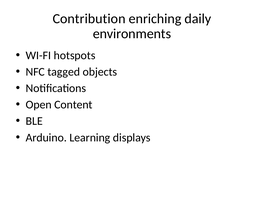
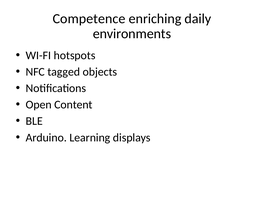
Contribution: Contribution -> Competence (89, 19)
